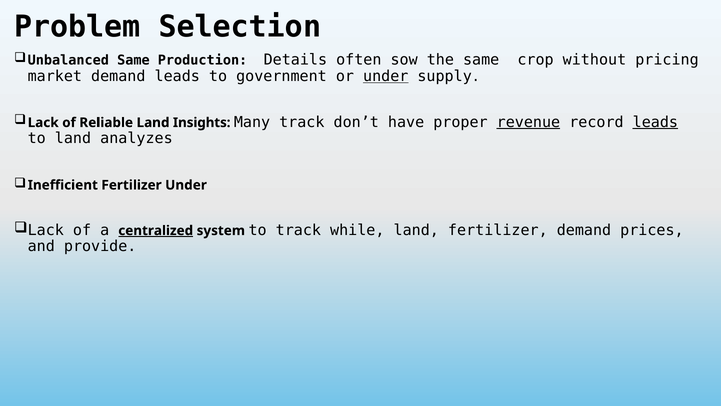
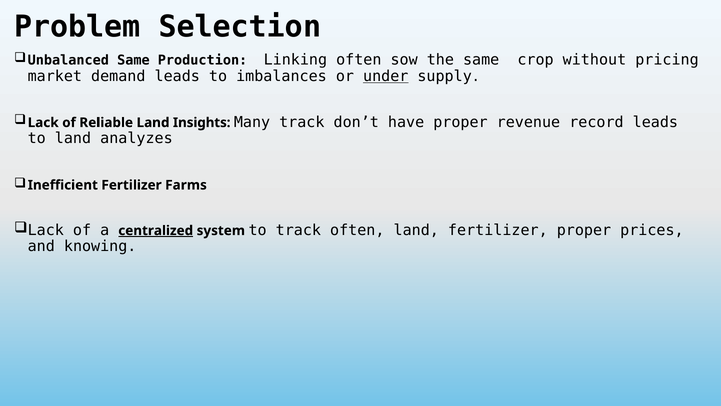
Details: Details -> Linking (295, 60)
government: government -> imbalances (281, 76)
revenue underline: present -> none (528, 122)
leads underline: present -> none (655, 122)
Fertilizer Under: Under -> Farms (186, 185)
track while: while -> often (357, 230)
fertilizer demand: demand -> proper (584, 230)
provide: provide -> knowing (100, 246)
